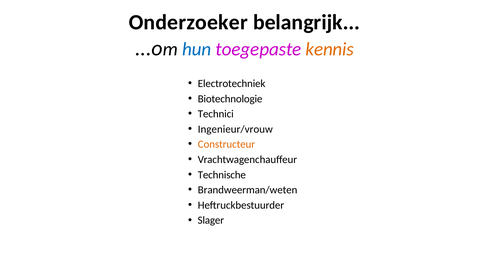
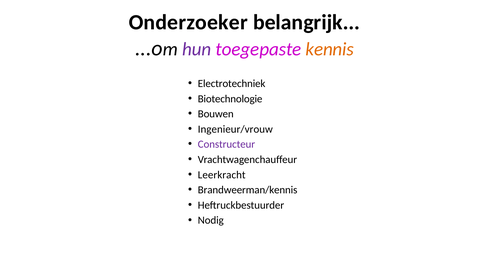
hun colour: blue -> purple (197, 49)
Technici: Technici -> Bouwen (216, 114)
Constructeur colour: orange -> purple (226, 144)
Technische: Technische -> Leerkracht (222, 175)
Brandweerman/weten: Brandweerman/weten -> Brandweerman/kennis (248, 190)
Slager: Slager -> Nodig (211, 220)
